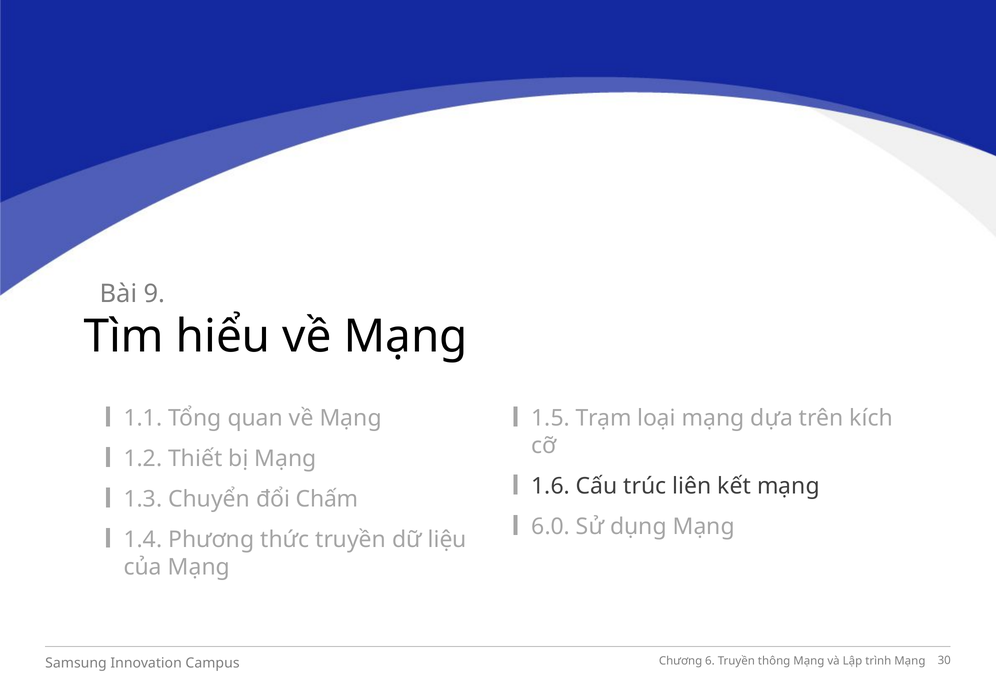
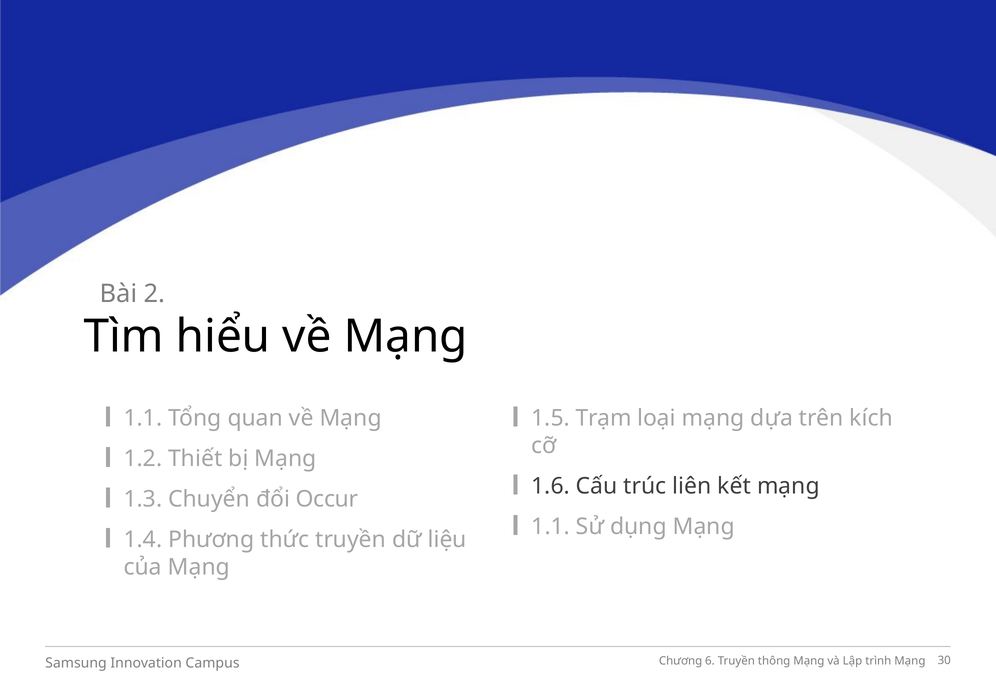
9: 9 -> 2 (154, 294)
Chấm: Chấm -> Occur (327, 499)
6.0: 6.0 -> 1.1 (551, 526)
